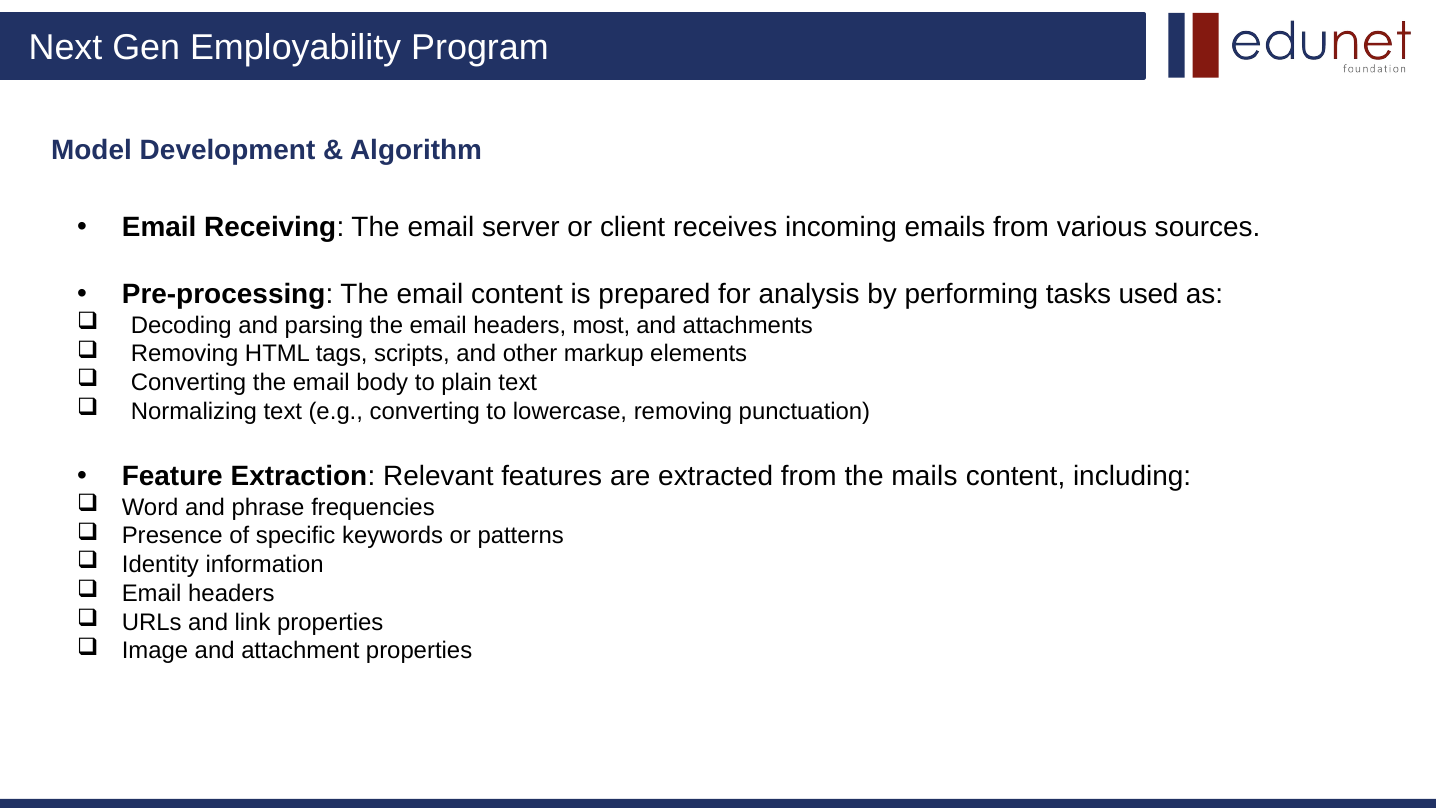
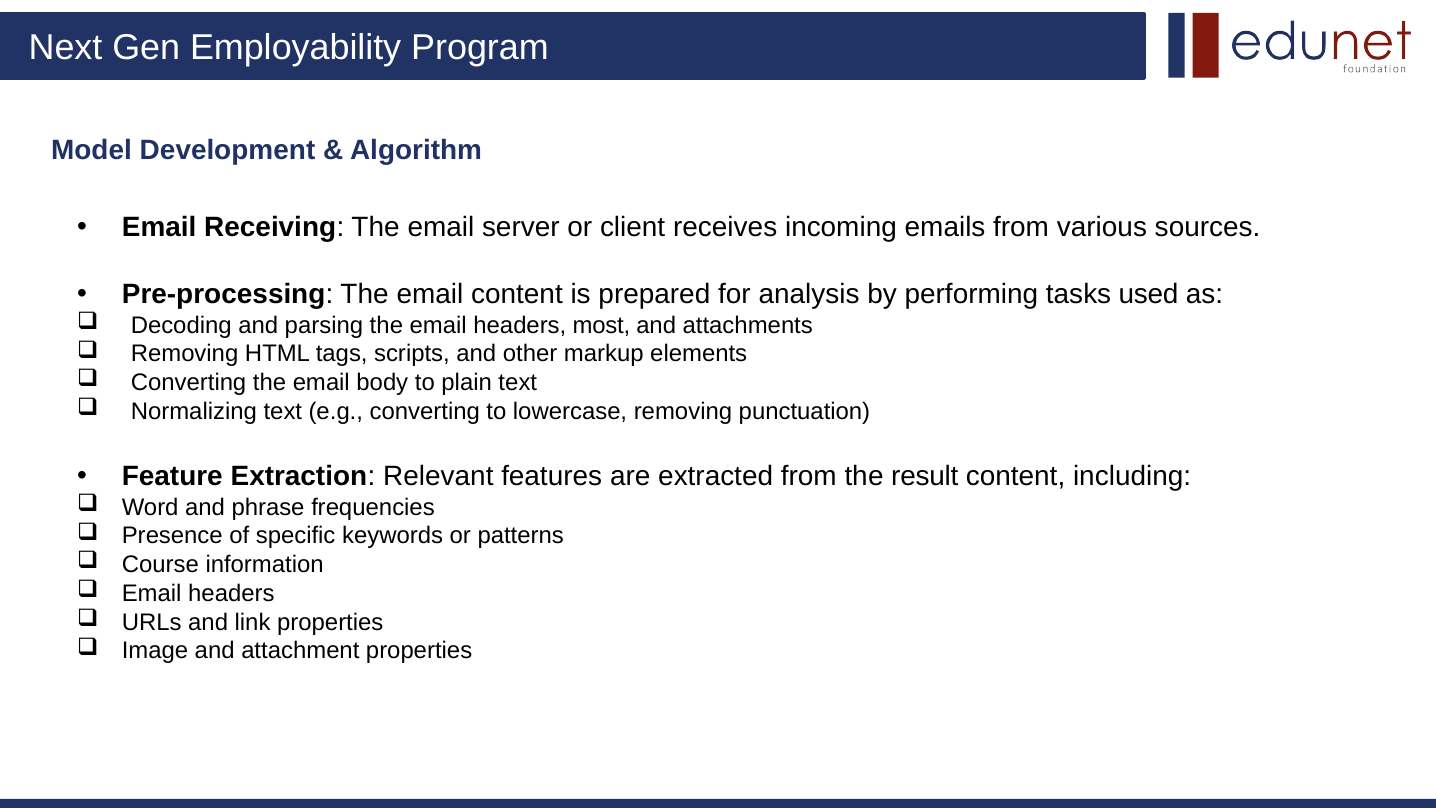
mails: mails -> result (925, 476)
Identity: Identity -> Course (160, 565)
